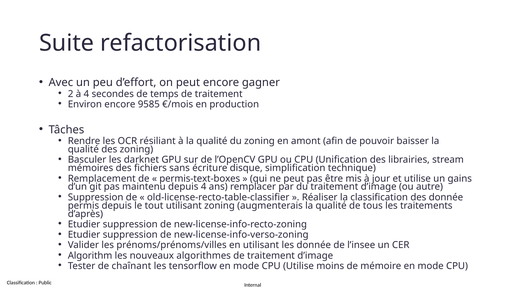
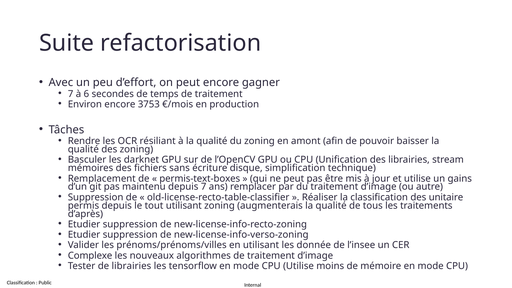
2: 2 -> 7 (71, 94)
à 4: 4 -> 6 (86, 94)
9585: 9585 -> 3753 (149, 104)
depuis 4: 4 -> 7 (204, 187)
des donnée: donnée -> unitaire (446, 197)
Algorithm: Algorithm -> Complexe (90, 256)
de chaînant: chaînant -> librairies (131, 266)
